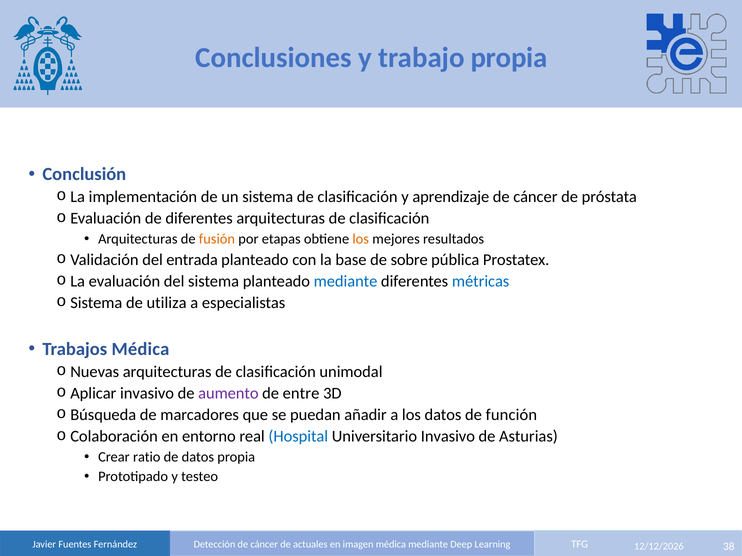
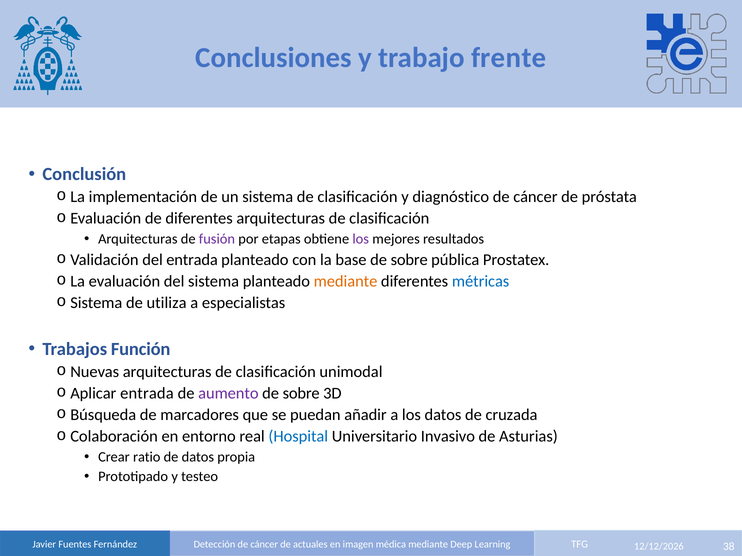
trabajo propia: propia -> frente (509, 58)
aprendizaje: aprendizaje -> diagnóstico (451, 197)
fusión colour: orange -> purple (217, 239)
los colour: orange -> purple (361, 239)
mediante colour: blue -> orange (346, 281)
Trabajos Médica: Médica -> Función (141, 349)
invasivo: invasivo -> entrada (147, 394)
entre: entre -> sobre (301, 394)
función: función -> cruzada (512, 415)
